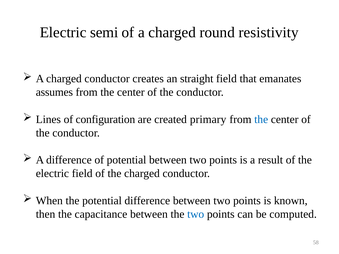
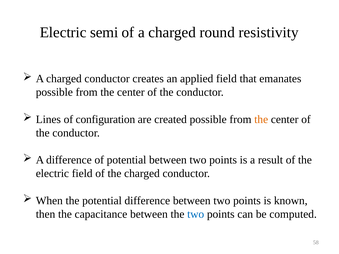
straight: straight -> applied (197, 79)
assumes: assumes -> possible (54, 92)
created primary: primary -> possible (208, 119)
the colour: blue -> orange (261, 119)
